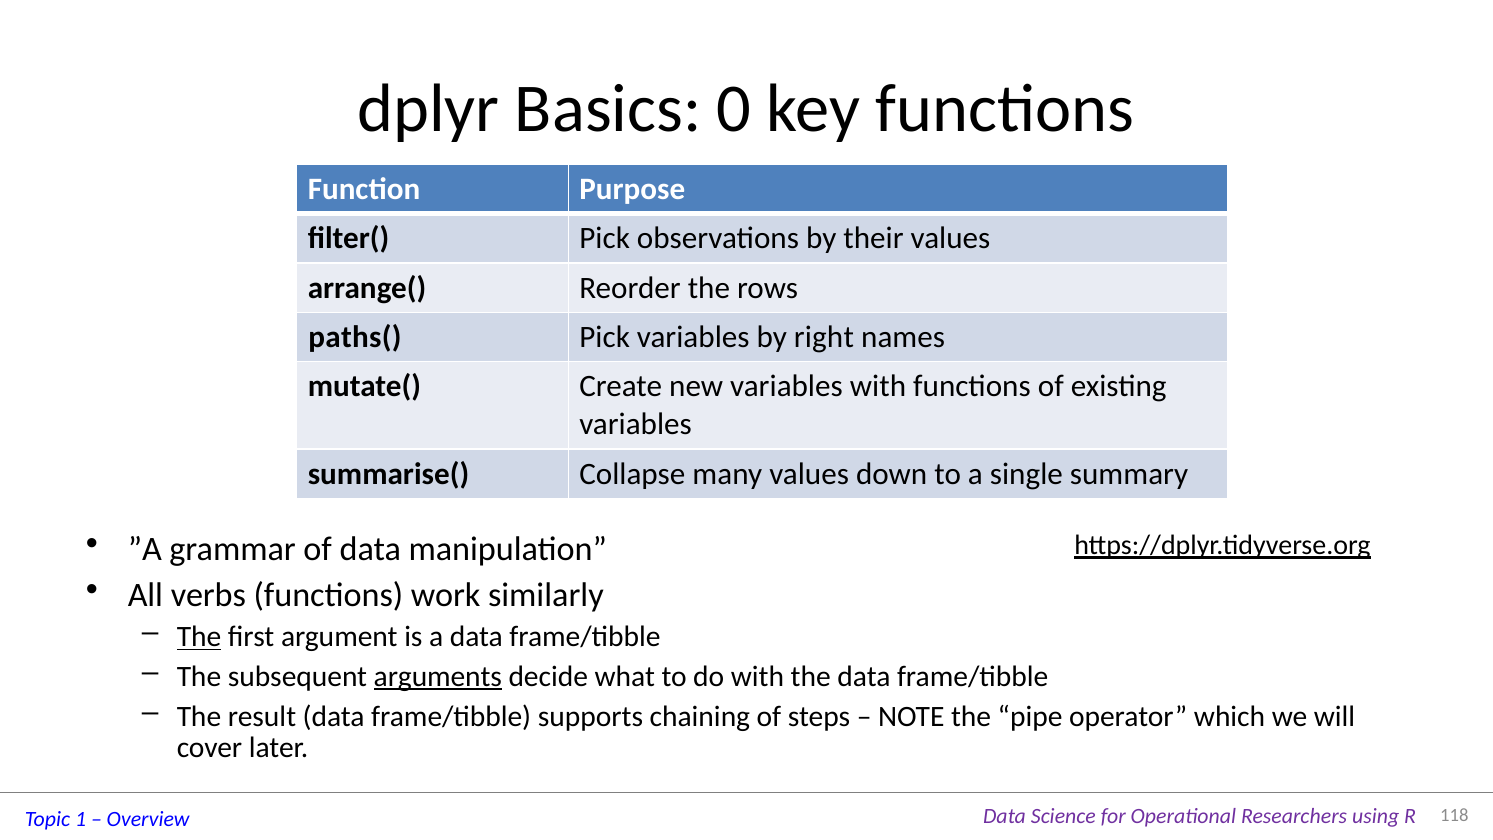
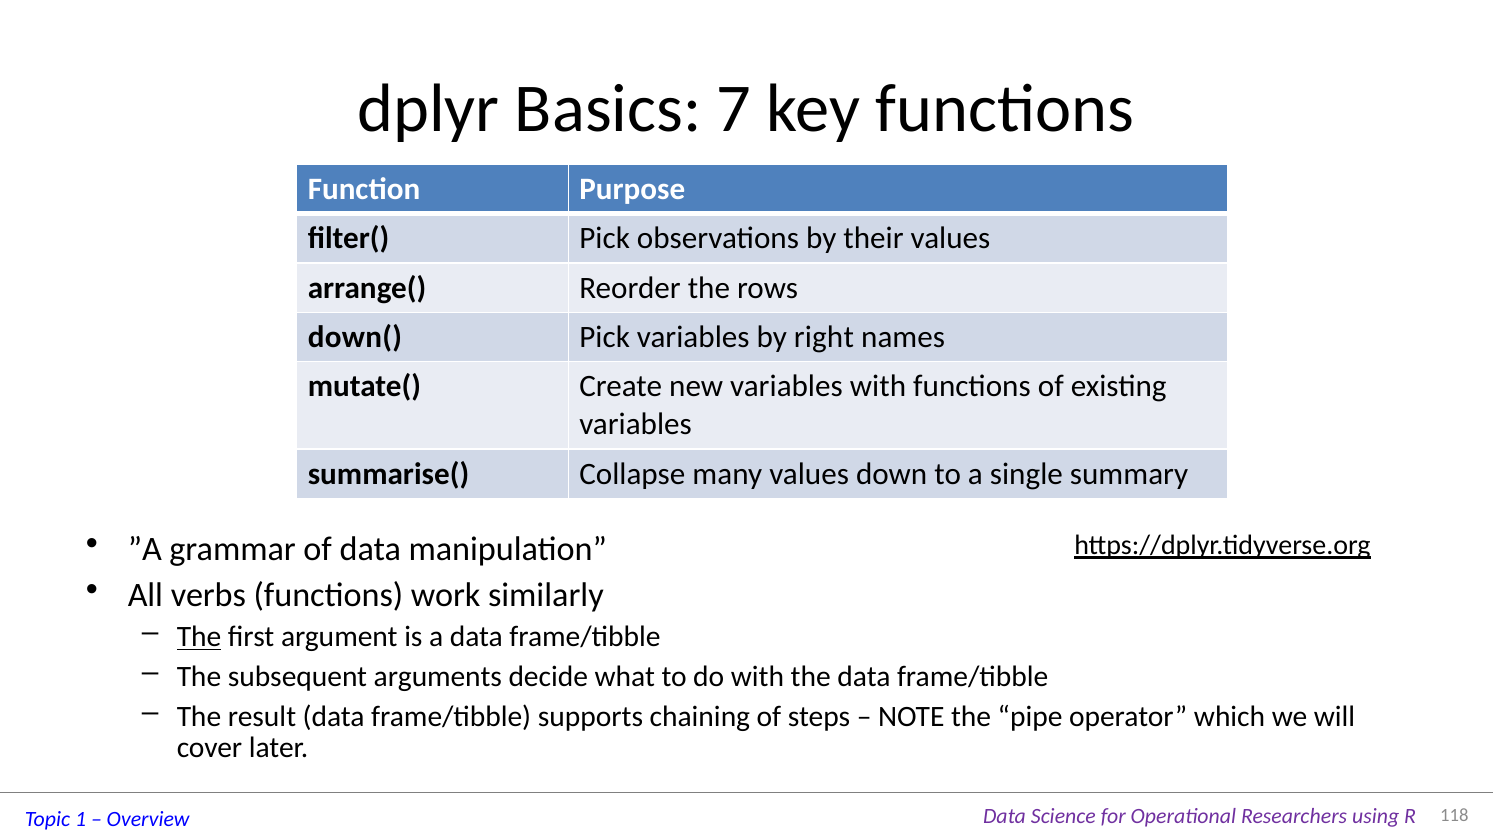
0: 0 -> 7 (734, 108)
paths(: paths( -> down( (355, 337)
arguments underline: present -> none (438, 676)
